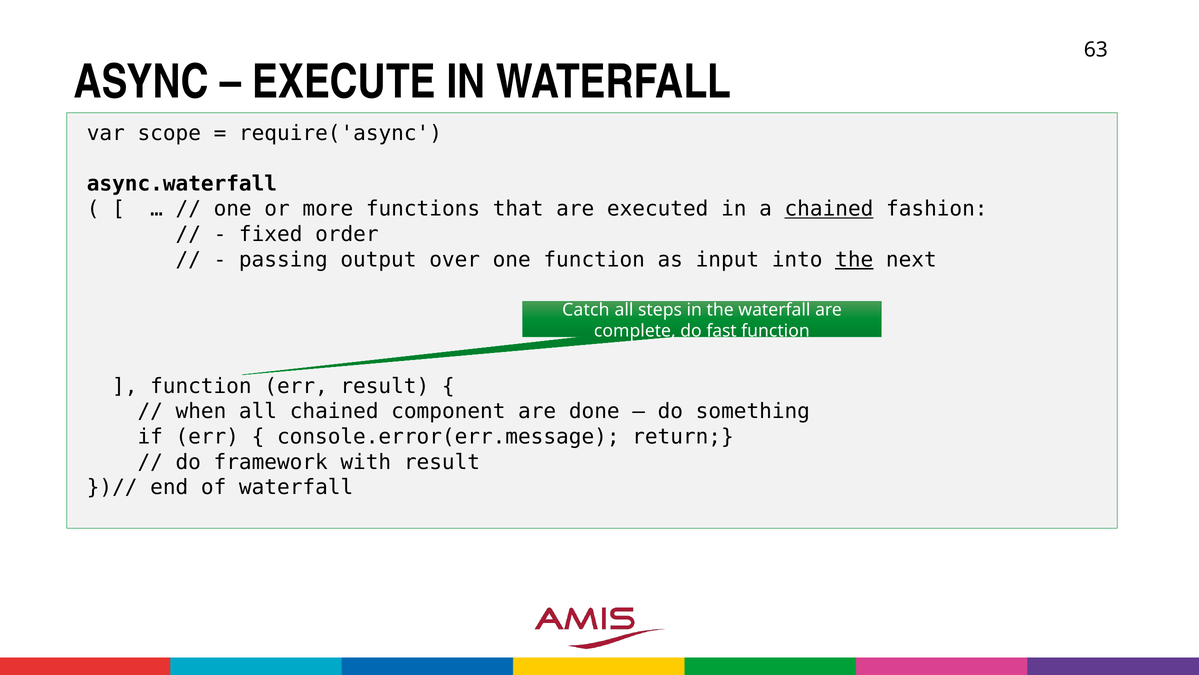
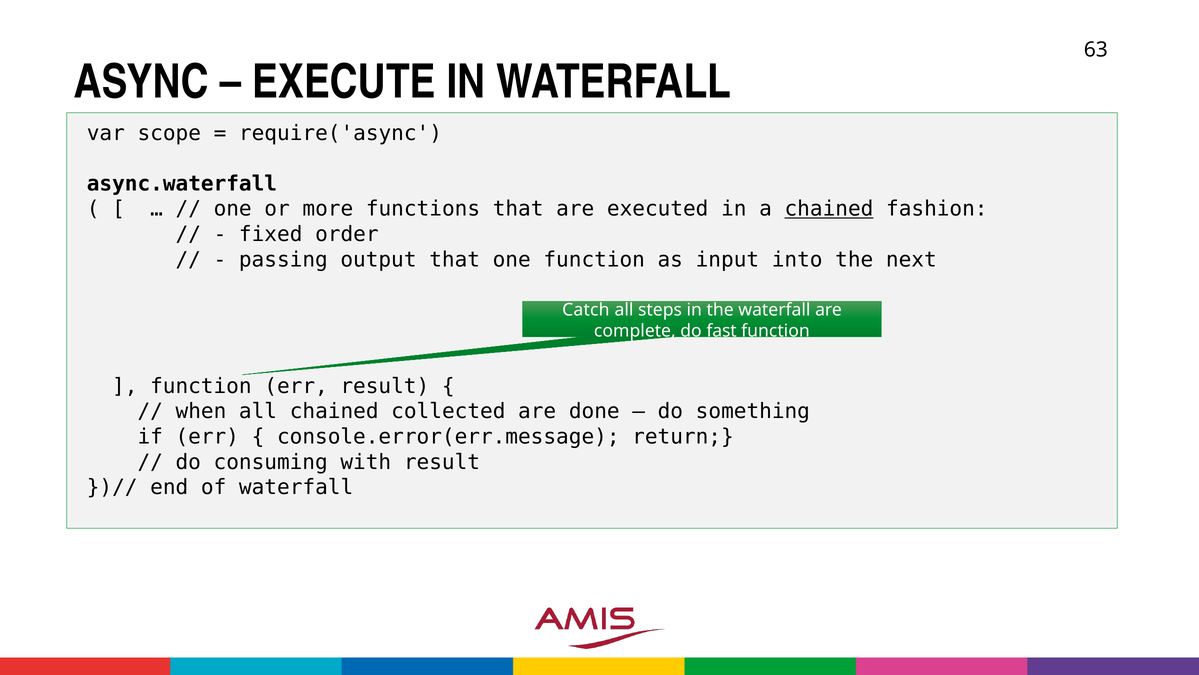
output over: over -> that (455, 259)
the underline: present -> none (854, 259)
component: component -> collected (448, 411)
framework: framework -> consuming (271, 462)
